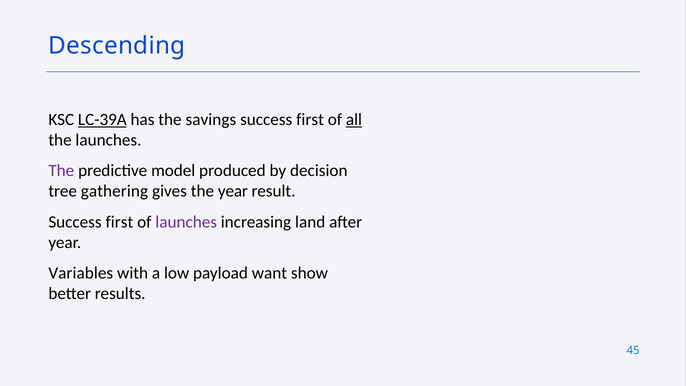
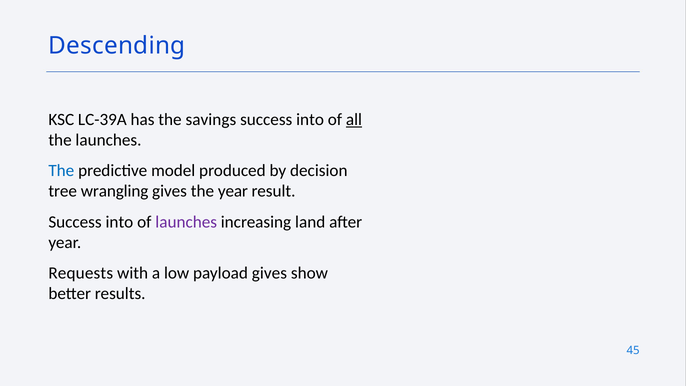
LC-39A underline: present -> none (102, 120)
first: first -> into (310, 120)
The colour: purple -> blue (61, 171)
gathering: gathering -> wrangling (115, 191)
first: first -> into (119, 222)
Variables: Variables -> Requests (81, 273)
payload want: want -> gives (269, 273)
